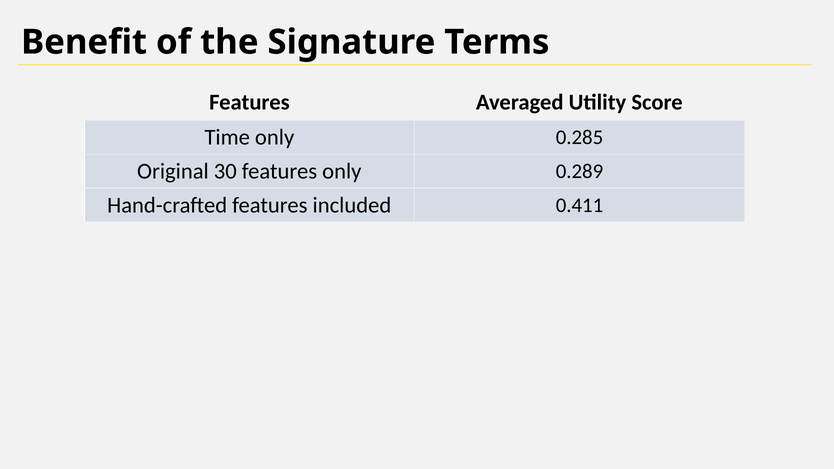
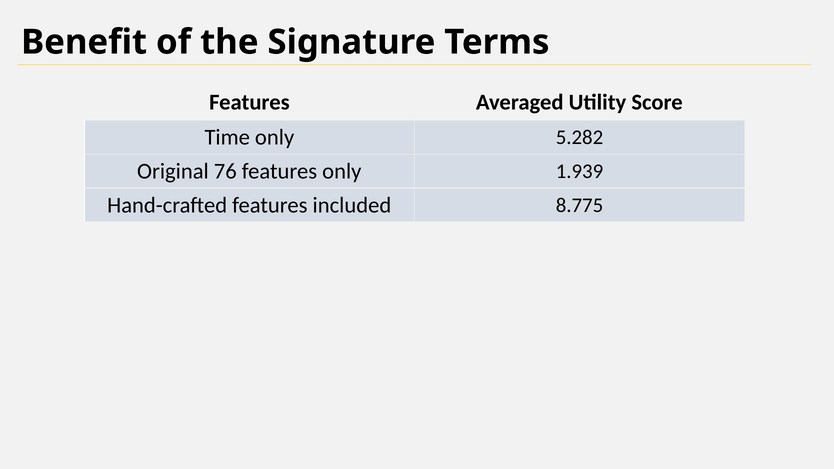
0.285: 0.285 -> 5.282 (579, 137)
30: 30 -> 76 (225, 171)
0.289: 0.289 -> 1.939 (579, 171)
0.411: 0.411 -> 8.775 (579, 205)
